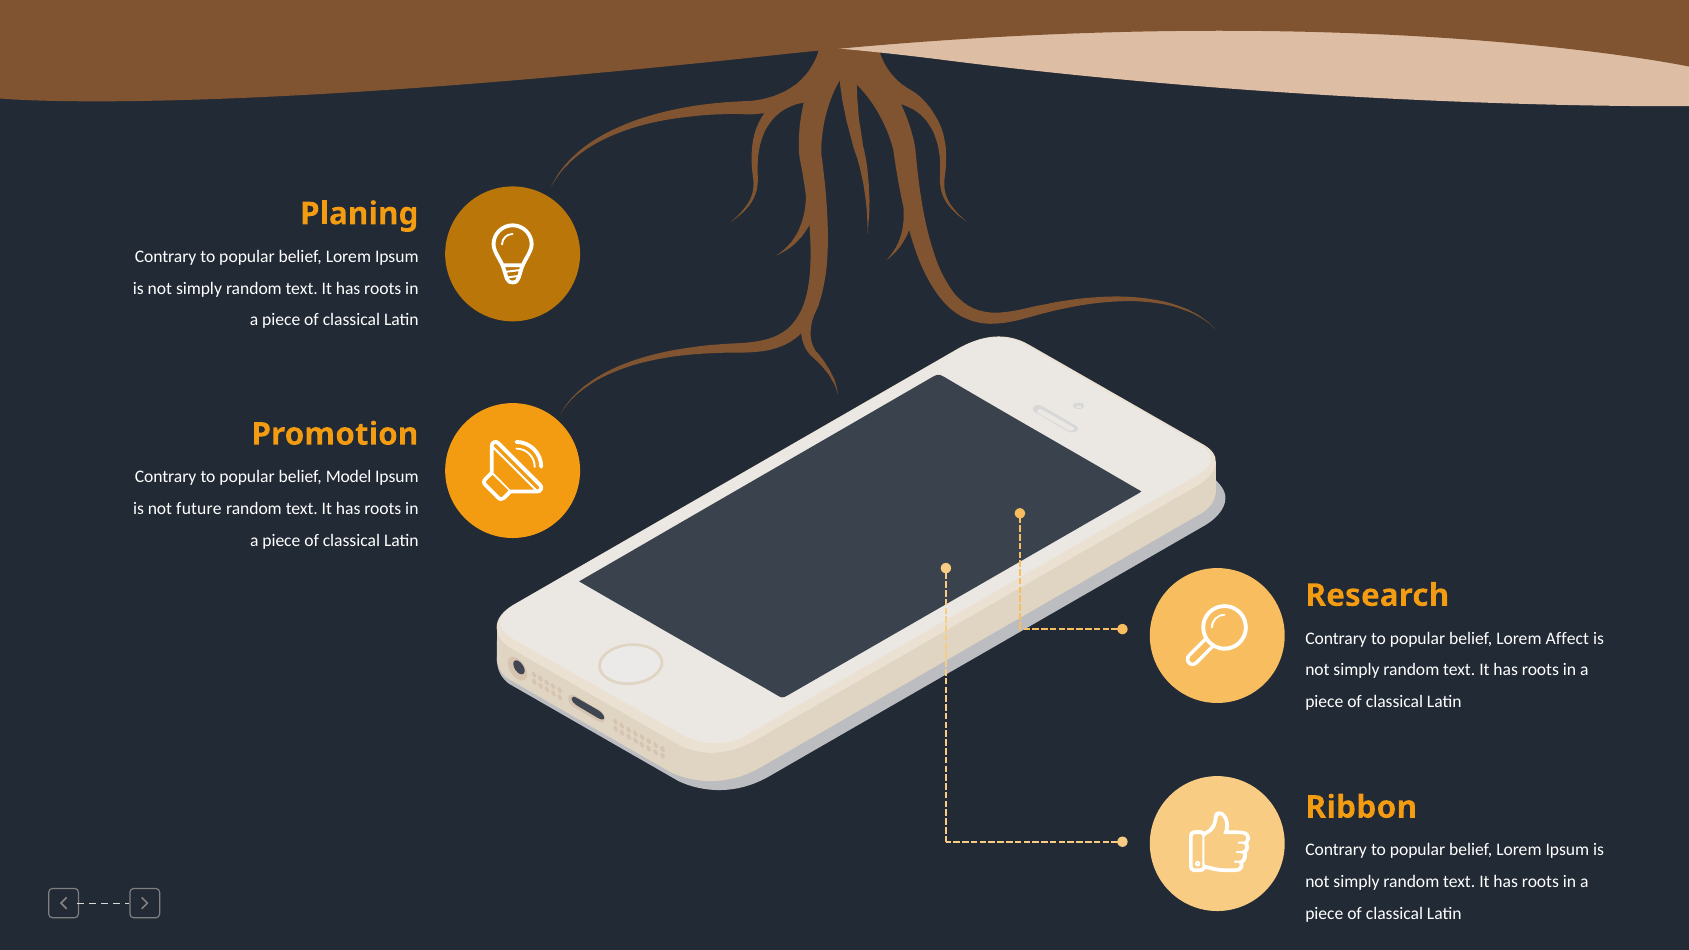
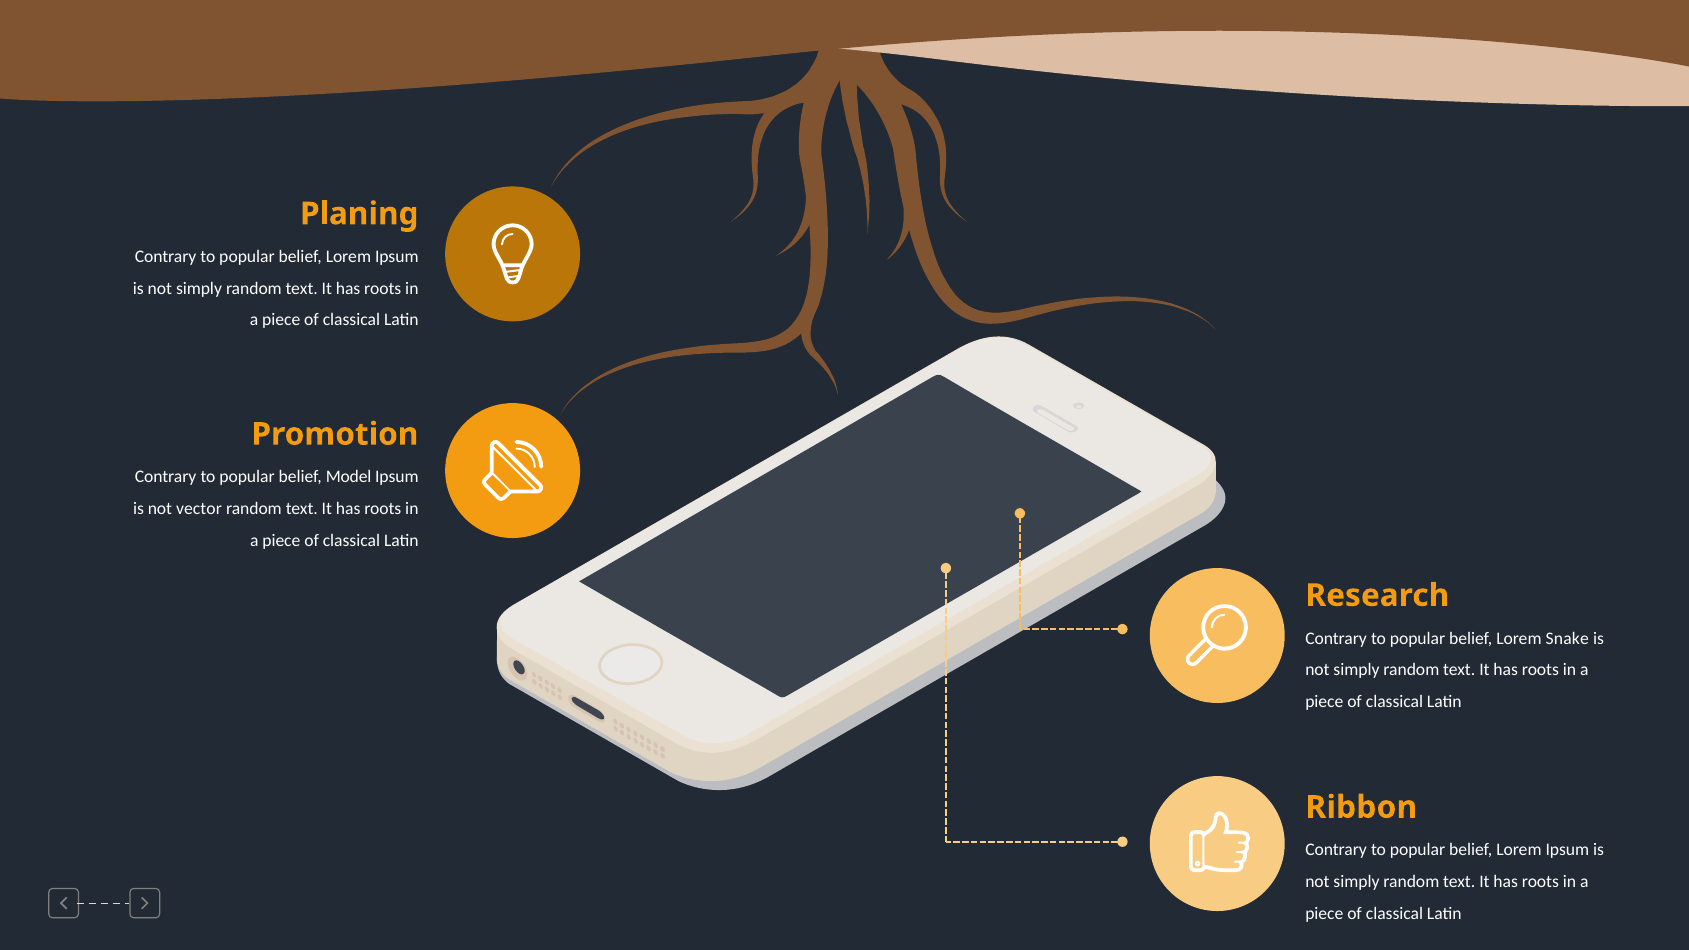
future: future -> vector (199, 509)
Affect: Affect -> Snake (1567, 638)
